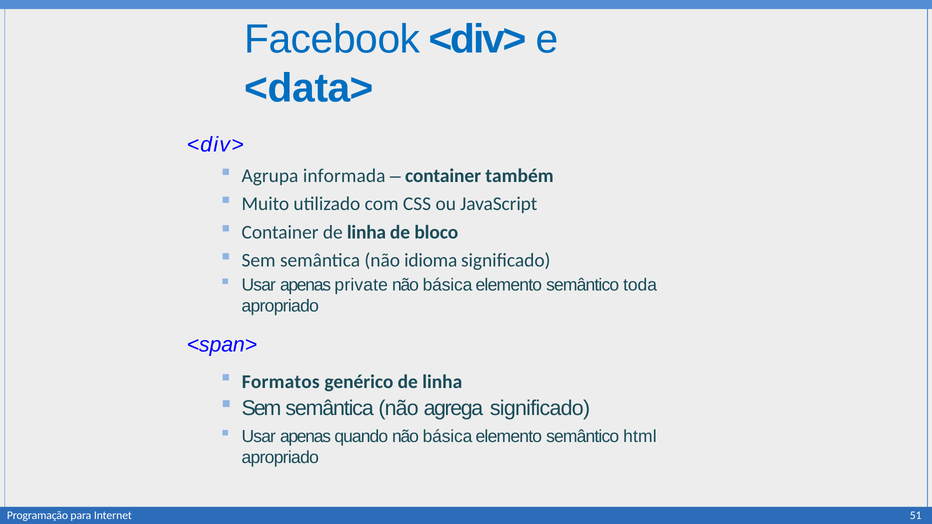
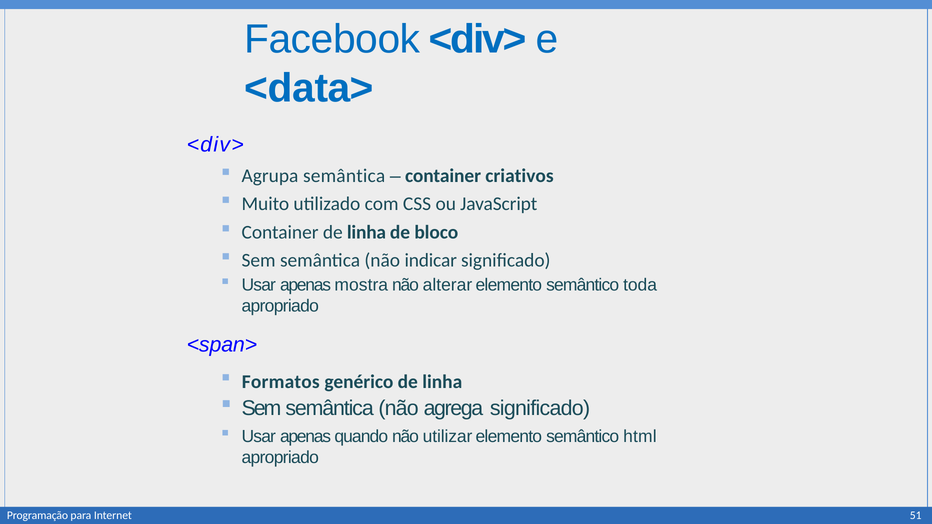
Agrupa informada: informada -> semântica (344, 176)
também: também -> criativos (519, 176)
idioma: idioma -> indicar (431, 261)
private: private -> mostra (361, 285)
básica: básica -> alterar (447, 285)
quando não básica: básica -> utilizar (448, 437)
